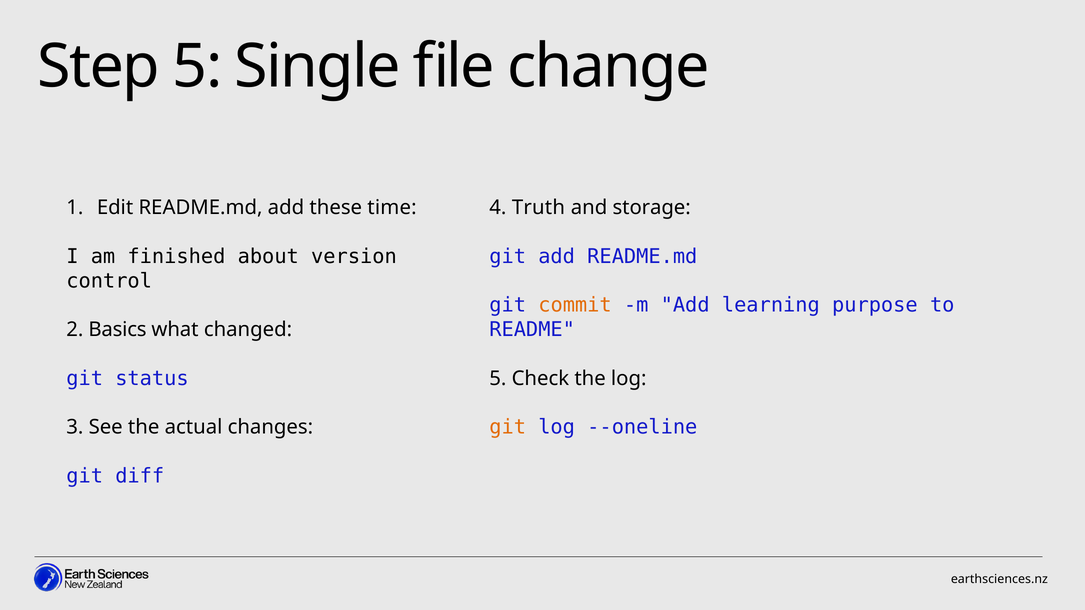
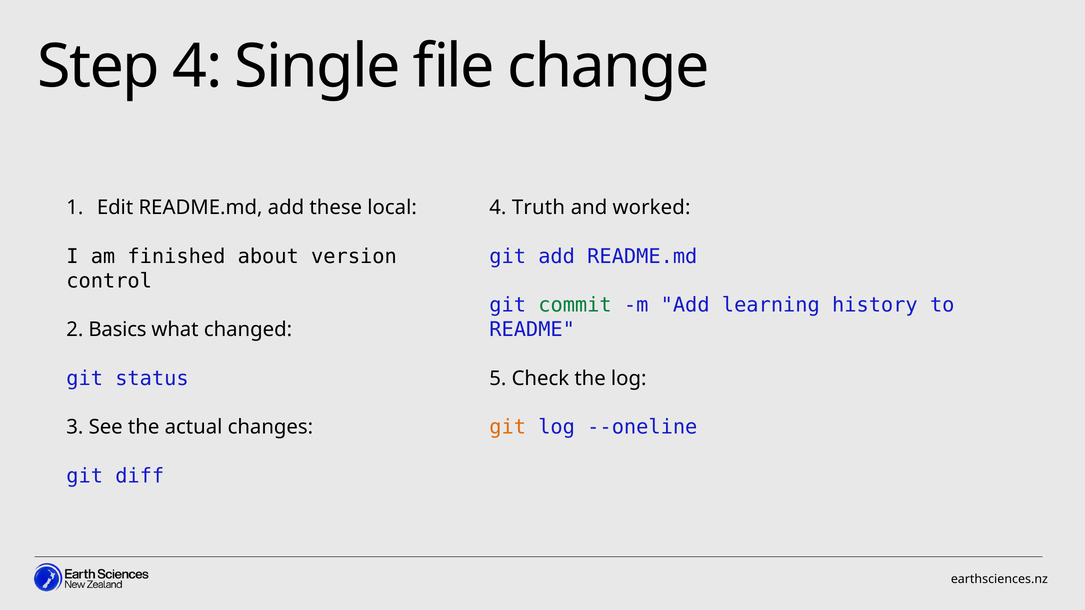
Step 5: 5 -> 4 (197, 66)
time: time -> local (392, 208)
storage: storage -> worked (652, 208)
commit colour: orange -> green (575, 305)
purpose: purpose -> history (875, 305)
